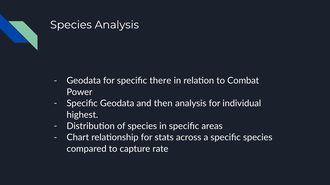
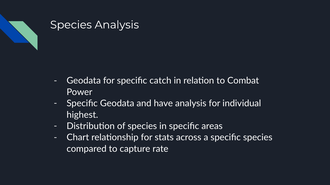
there: there -> catch (160, 81)
then: then -> have (163, 104)
